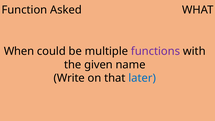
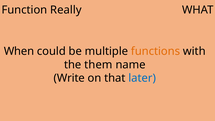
Asked: Asked -> Really (66, 10)
functions colour: purple -> orange (156, 51)
given: given -> them (98, 65)
